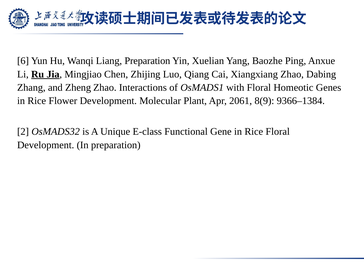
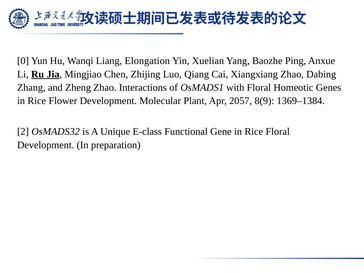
6: 6 -> 0 (23, 61)
Liang Preparation: Preparation -> Elongation (147, 61)
2061: 2061 -> 2057 (241, 101)
9366–1384: 9366–1384 -> 1369–1384 (301, 101)
